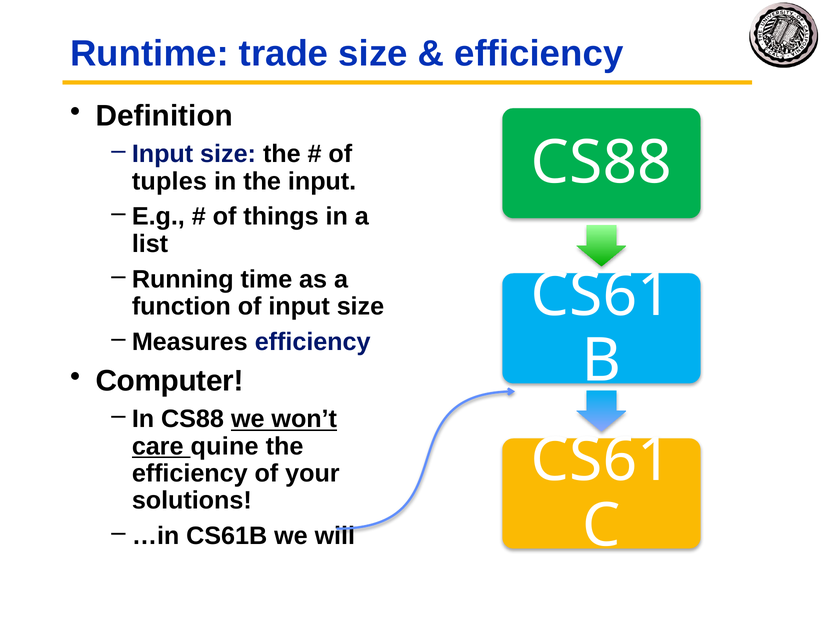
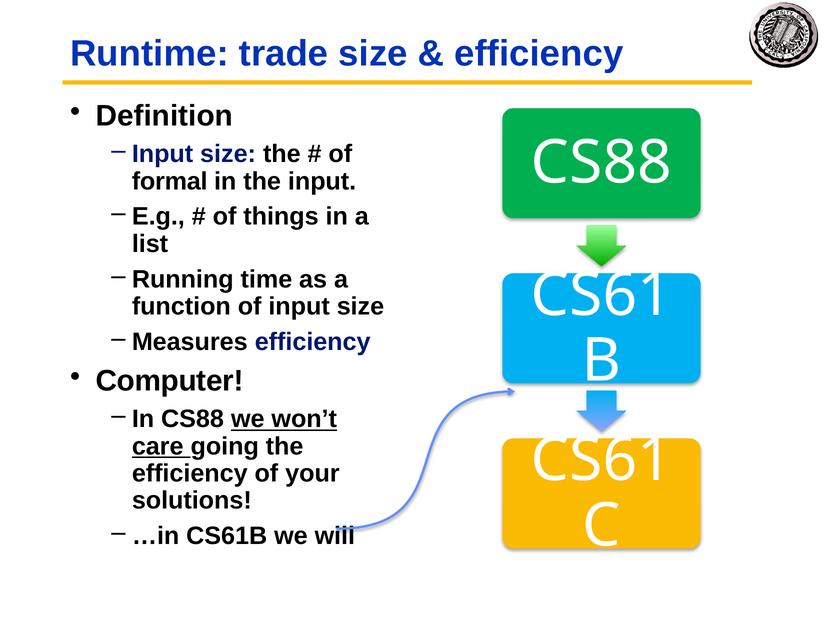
tuples: tuples -> formal (170, 181)
quine: quine -> going (225, 446)
